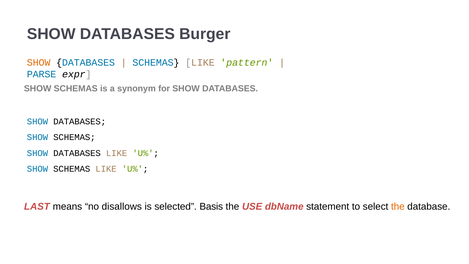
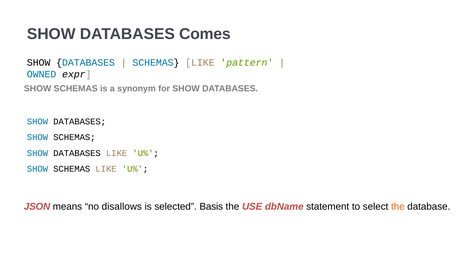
Burger: Burger -> Comes (205, 34)
SHOW colour: orange -> black (39, 63)
PARSE: PARSE -> OWNED (42, 74)
LAST: LAST -> JSON (37, 206)
